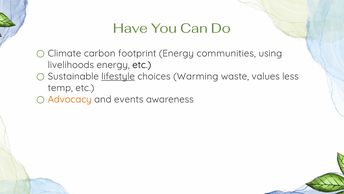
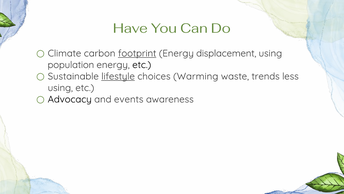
footprint underline: none -> present (137, 53)
communities: communities -> displacement (226, 53)
livelihoods: livelihoods -> population (71, 65)
values: values -> trends (266, 76)
temp: temp -> using (60, 88)
Advocacy colour: orange -> black (70, 99)
